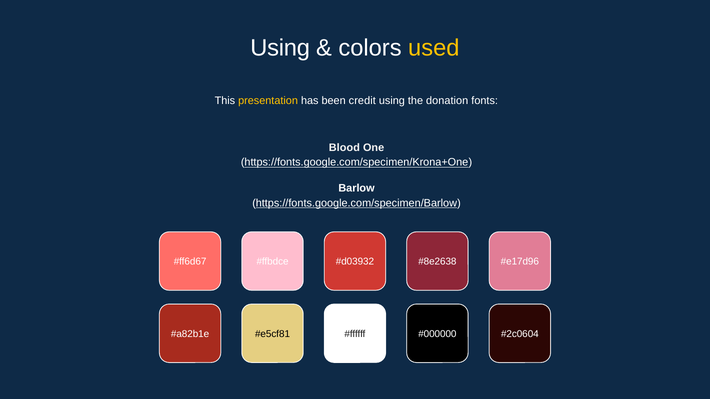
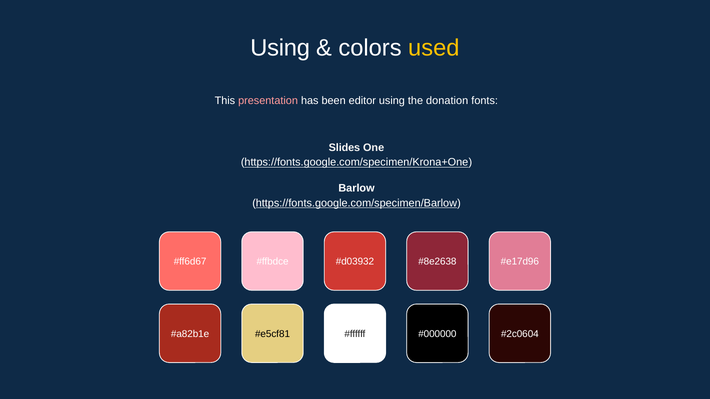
presentation colour: yellow -> pink (268, 101)
credit: credit -> editor (362, 101)
Blood: Blood -> Slides (344, 148)
